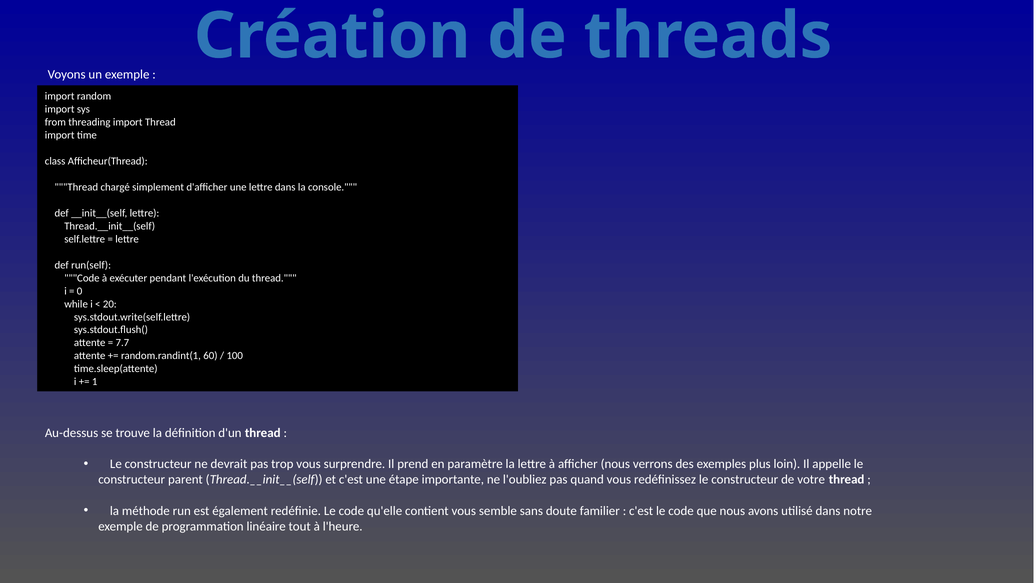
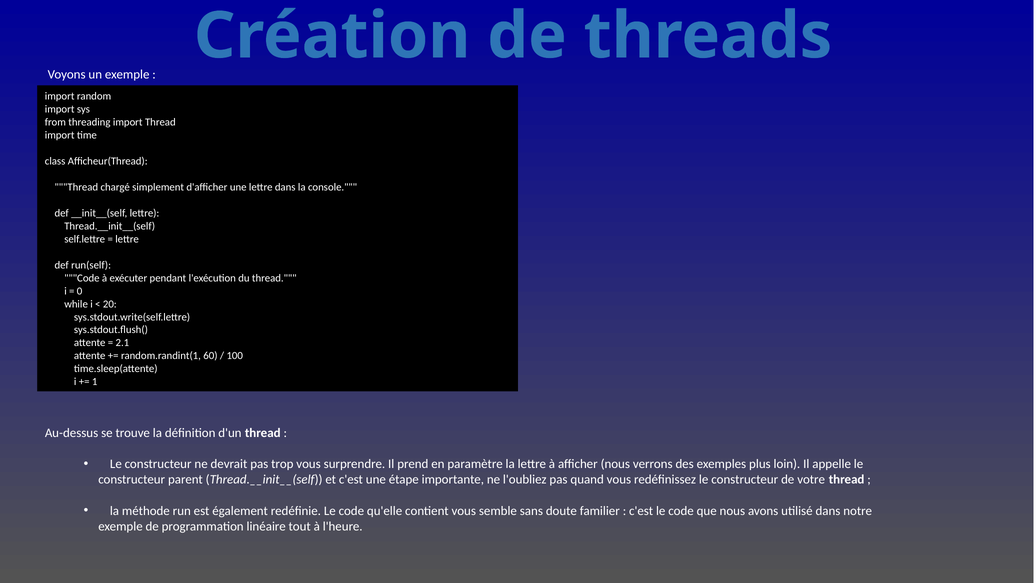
7.7: 7.7 -> 2.1 (122, 343)
